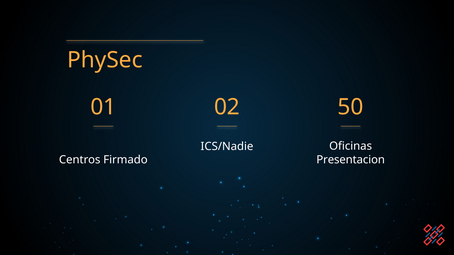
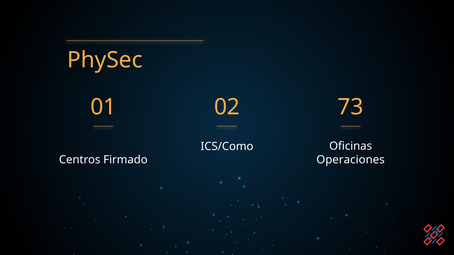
50: 50 -> 73 (351, 107)
ICS/Nadie: ICS/Nadie -> ICS/Como (227, 147)
Presentacion: Presentacion -> Operaciones (351, 160)
